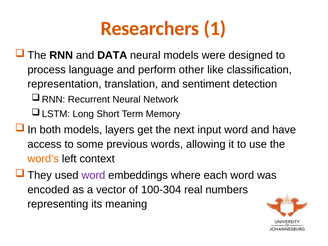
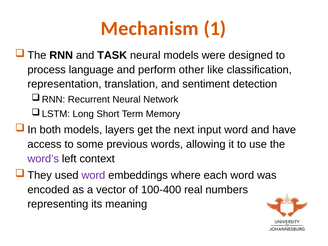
Researchers: Researchers -> Mechanism (150, 29)
DATA: DATA -> TASK (112, 55)
word’s colour: orange -> purple (43, 159)
100-304: 100-304 -> 100-400 (161, 190)
